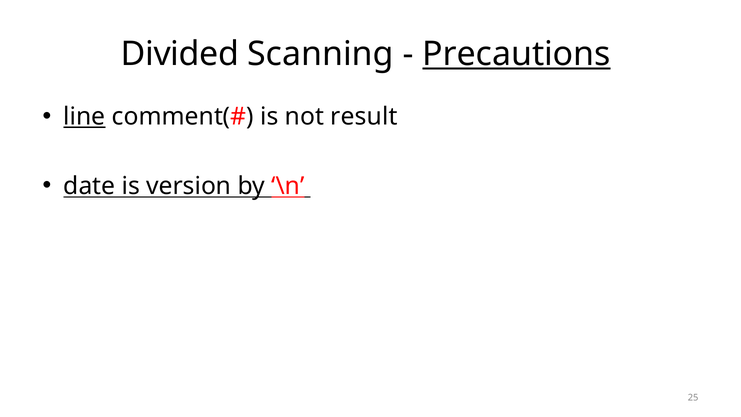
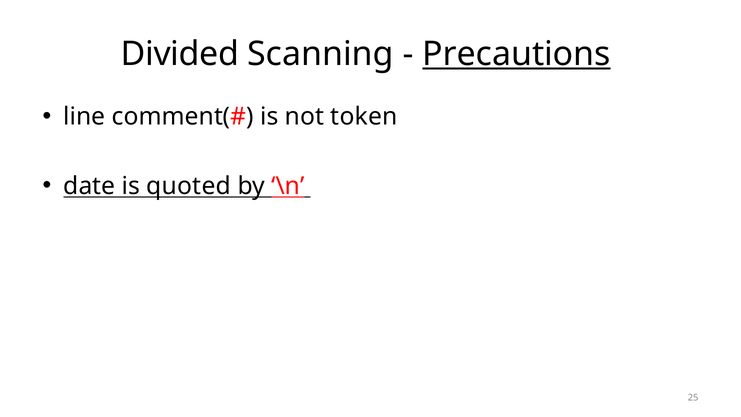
line underline: present -> none (84, 117)
result: result -> token (364, 117)
version: version -> quoted (189, 186)
